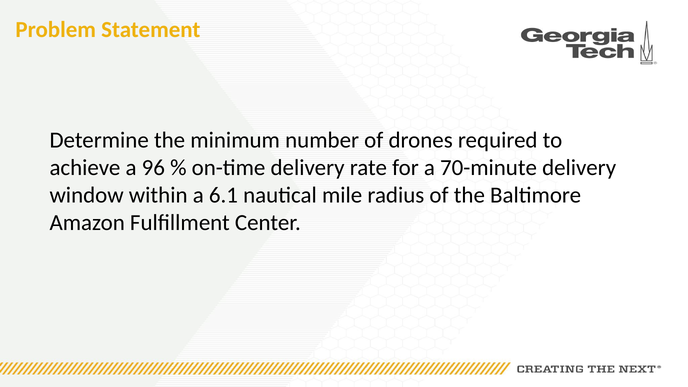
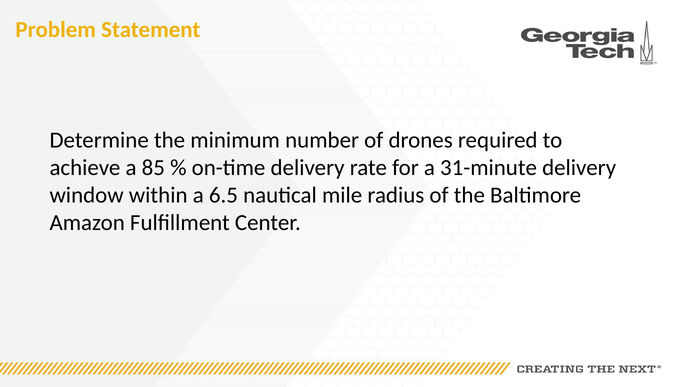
96: 96 -> 85 (153, 168)
70-minute: 70-minute -> 31-minute (489, 168)
6.1: 6.1 -> 6.5 (223, 195)
